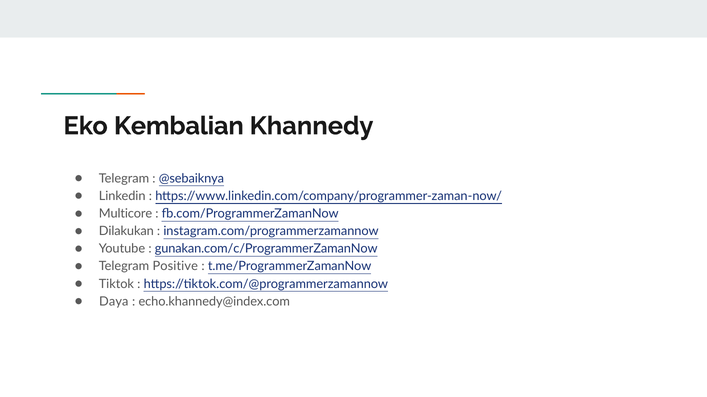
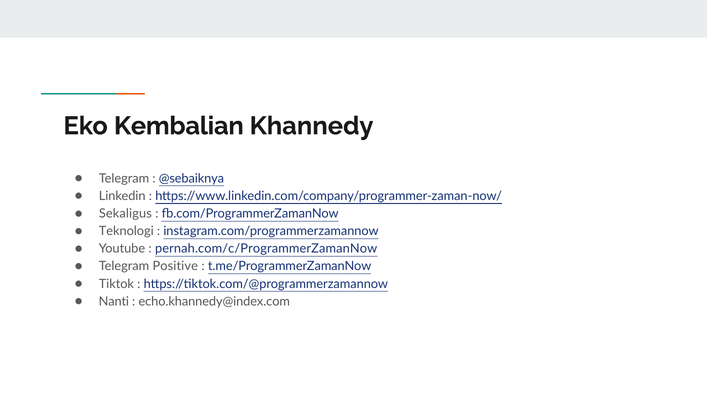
Multicore: Multicore -> Sekaligus (125, 214)
Dilakukan: Dilakukan -> Teknologi (126, 232)
gunakan.com/c/ProgrammerZamanNow: gunakan.com/c/ProgrammerZamanNow -> pernah.com/c/ProgrammerZamanNow (266, 249)
Daya: Daya -> Nanti (114, 302)
